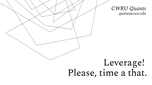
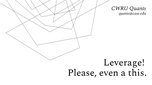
time: time -> even (109, 73)
that: that -> this (137, 73)
